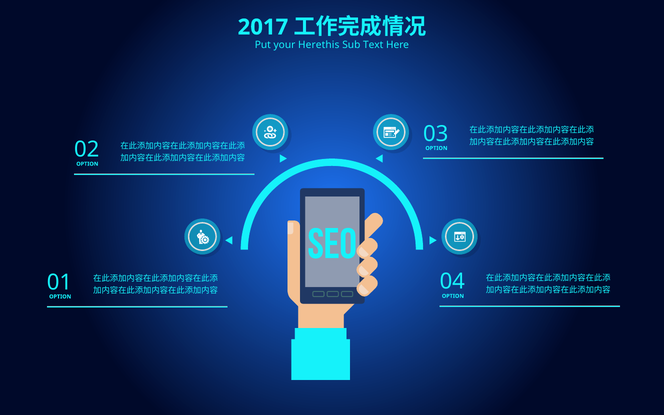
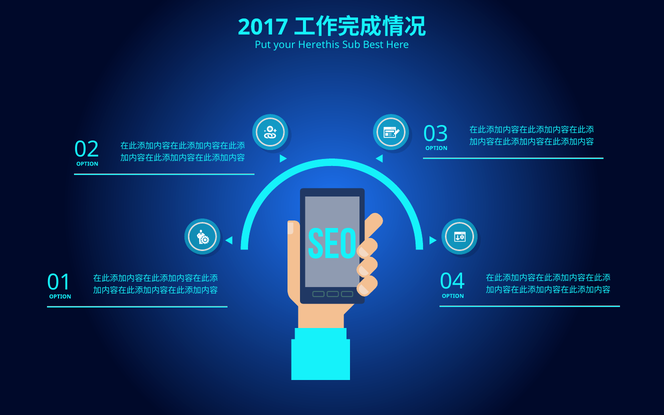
Text: Text -> Best (373, 45)
